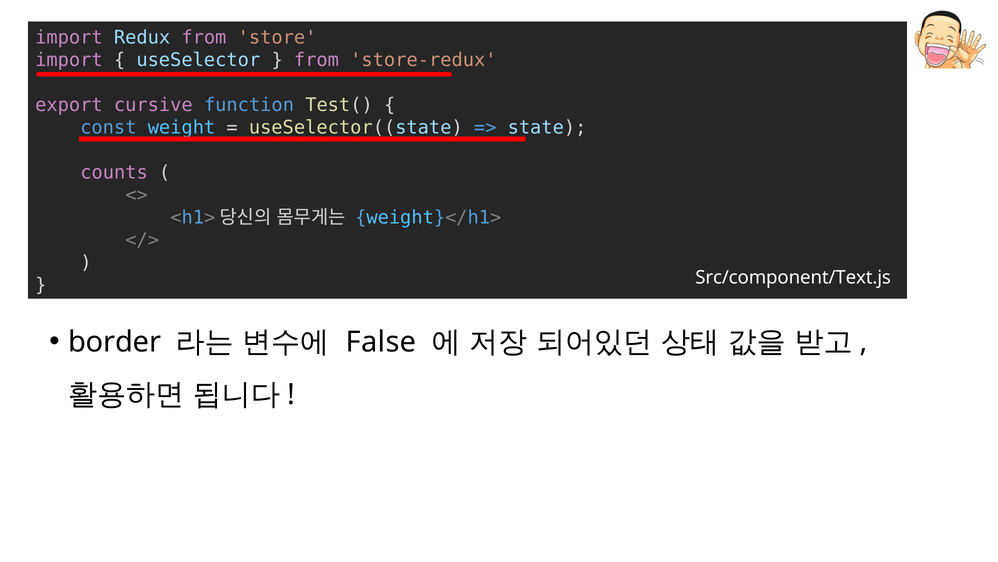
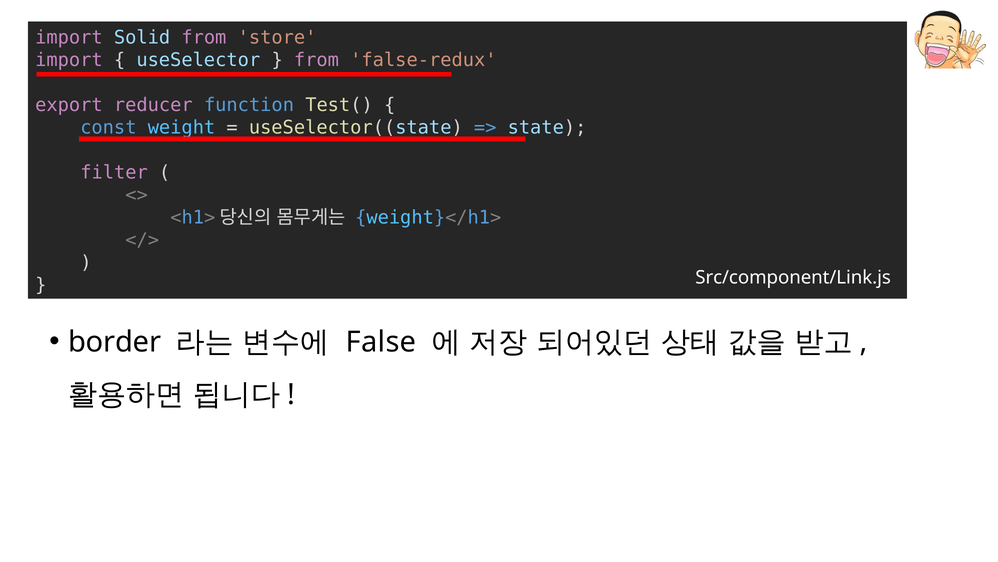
Redux: Redux -> Solid (142, 38)
store-redux: store-redux -> false-redux (423, 60)
cursive: cursive -> reducer (153, 105)
counts: counts -> filter (114, 172)
Src/component/Text.js: Src/component/Text.js -> Src/component/Link.js (793, 277)
